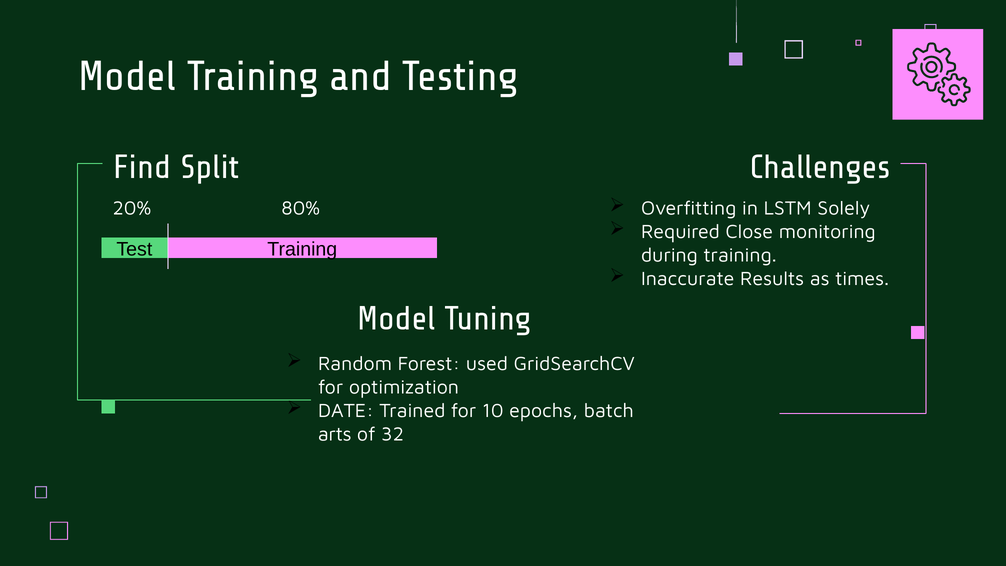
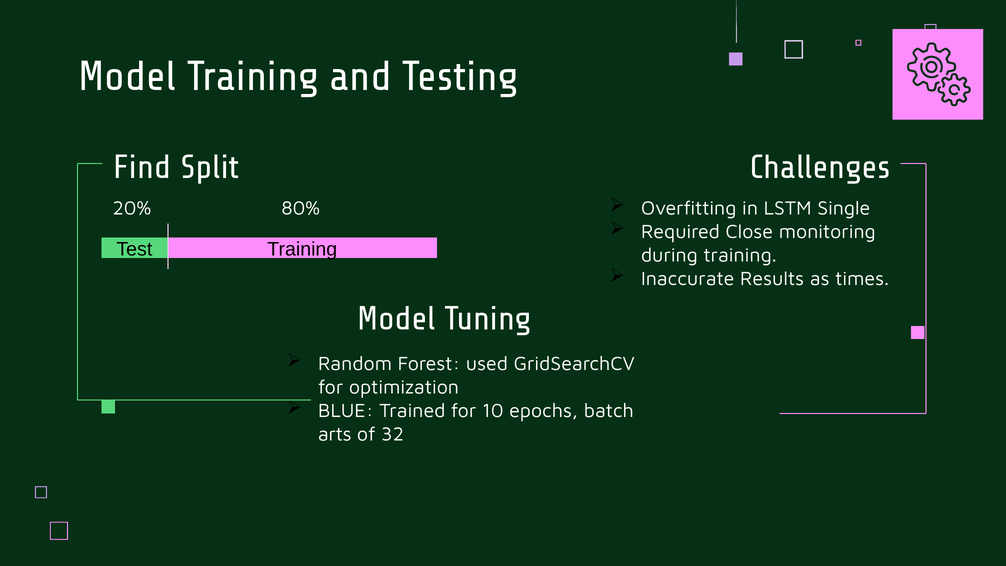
Solely: Solely -> Single (844, 208)
DATE: DATE -> BLUE (346, 411)
